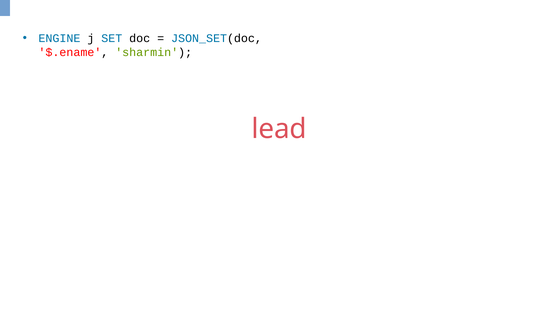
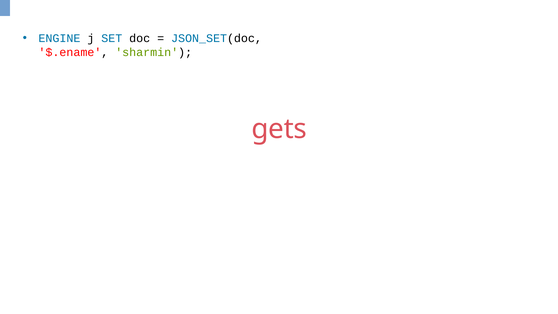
lead: lead -> gets (279, 129)
